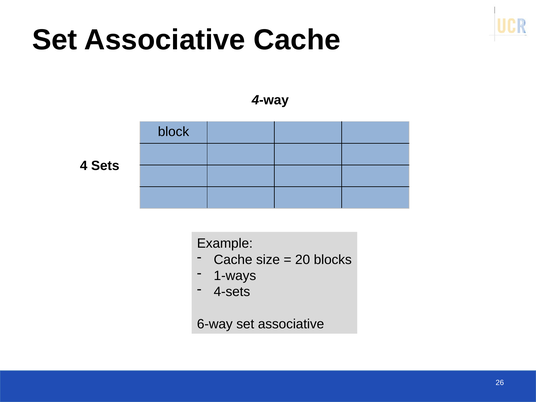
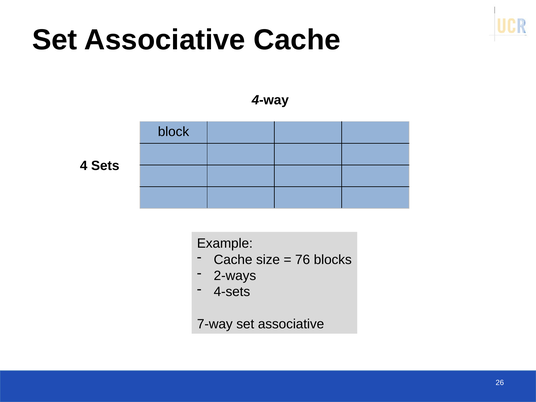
20: 20 -> 76 (303, 260)
1-ways: 1-ways -> 2-ways (235, 276)
6-way: 6-way -> 7-way (215, 324)
